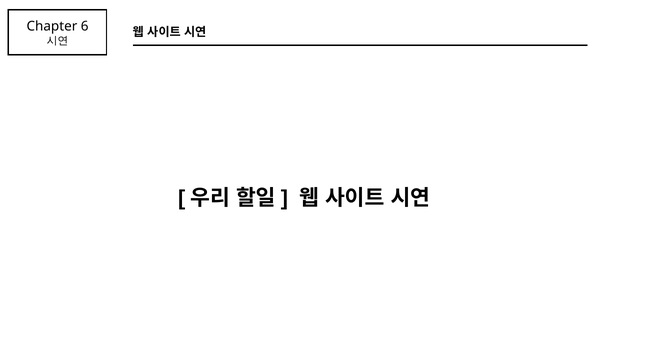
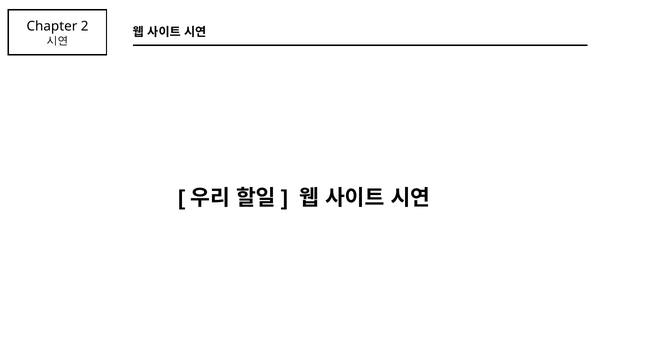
6: 6 -> 2 (85, 26)
